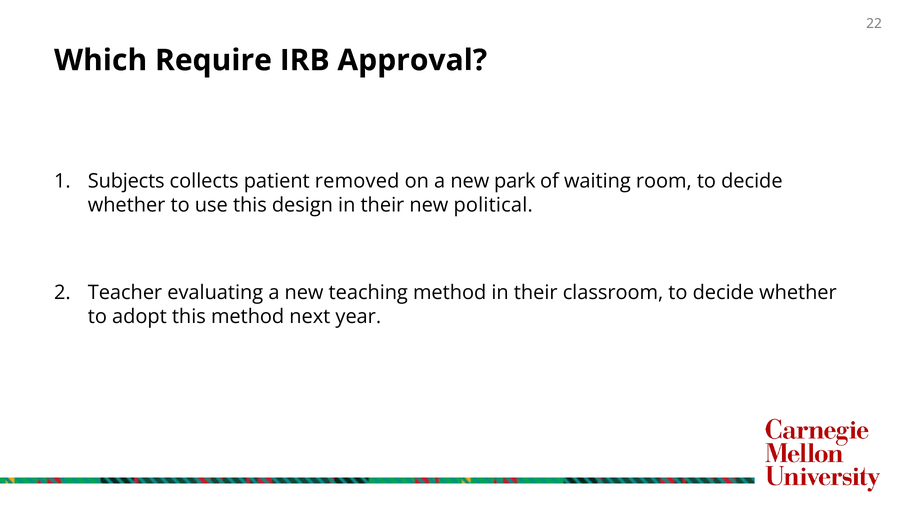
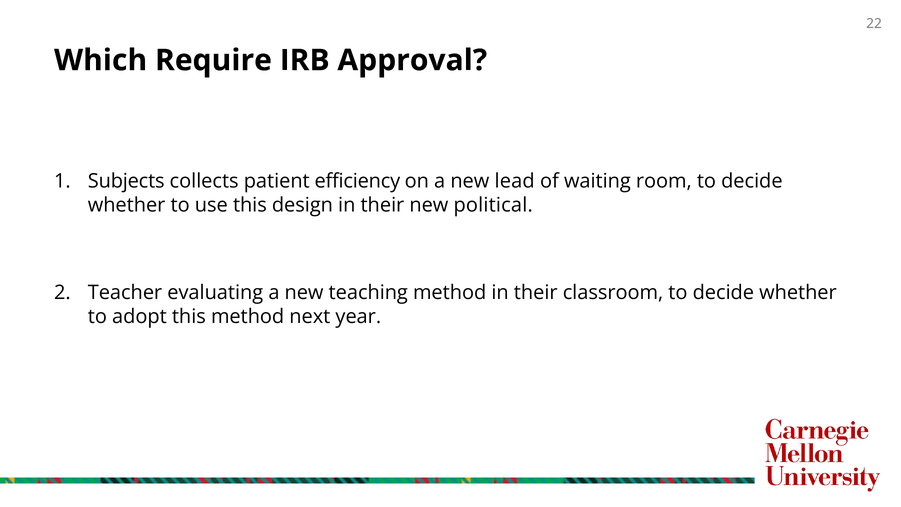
removed: removed -> efficiency (357, 181)
park: park -> lead (515, 181)
